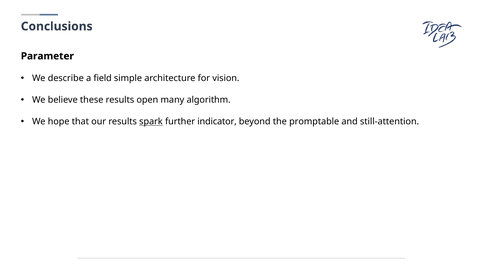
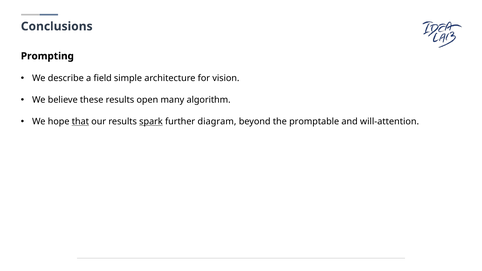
Parameter: Parameter -> Prompting (47, 56)
that underline: none -> present (80, 122)
indicator: indicator -> diagram (217, 122)
still-attention: still-attention -> will-attention (390, 122)
